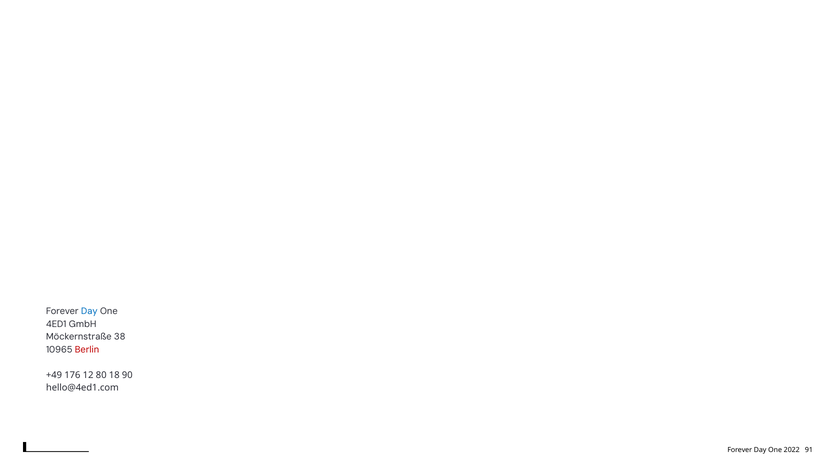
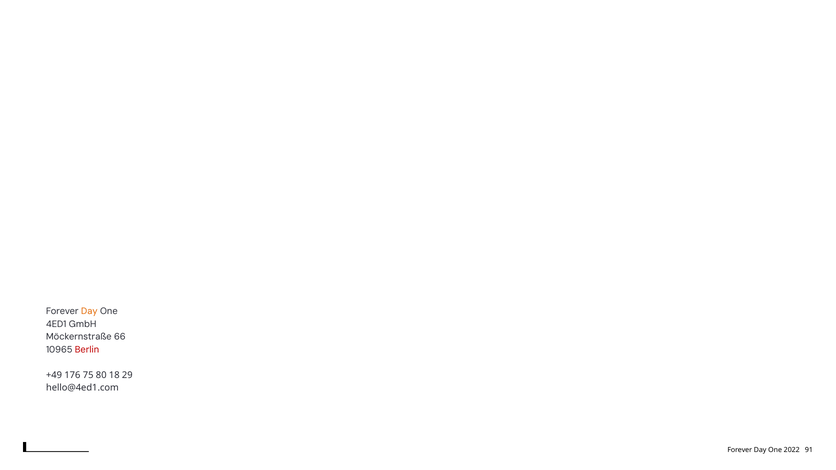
Day colour: blue -> orange (89, 311)
38: 38 -> 66 (120, 337)
12: 12 -> 75 (88, 375)
90: 90 -> 29 (127, 375)
